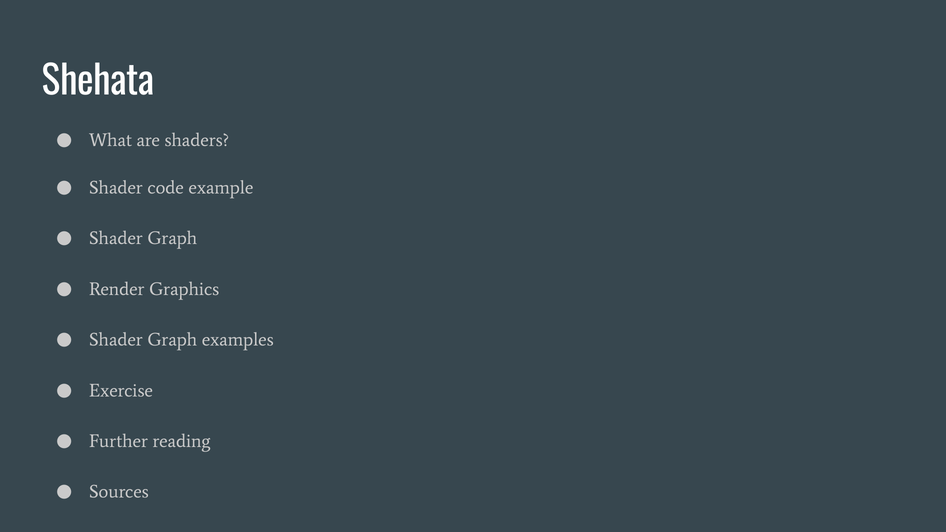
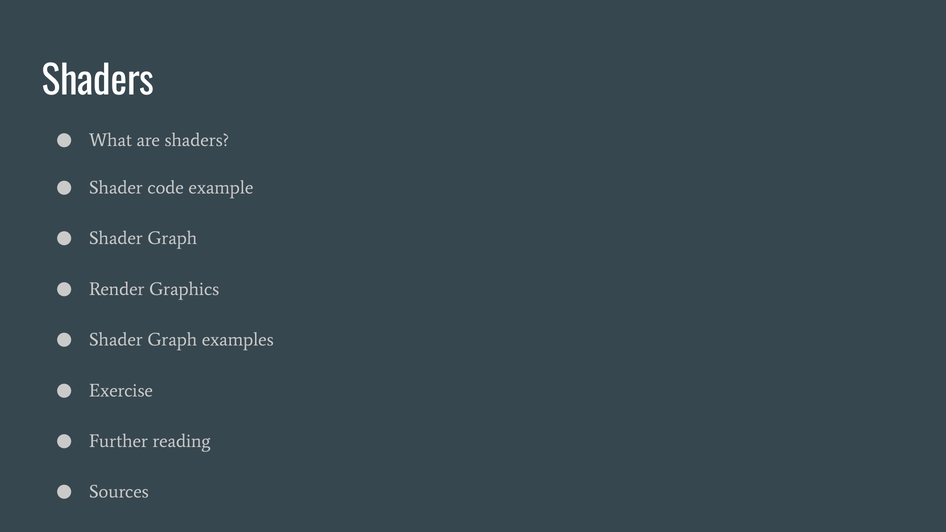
Shehata: Shehata -> Shaders (98, 82)
